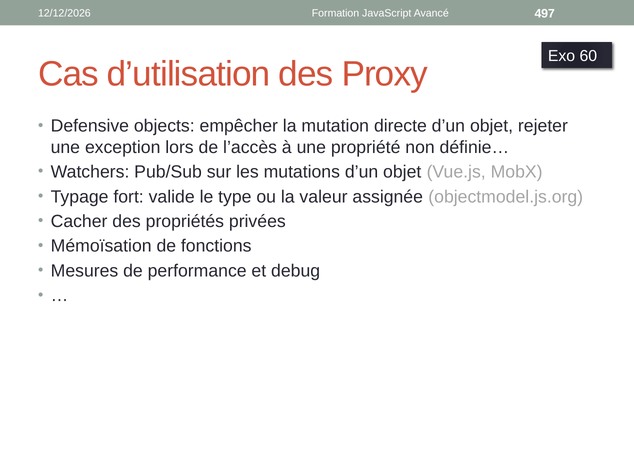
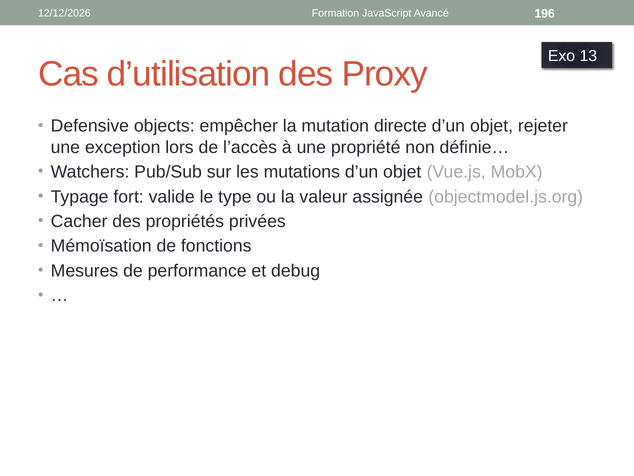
497: 497 -> 196 (545, 14)
60: 60 -> 13 (588, 56)
